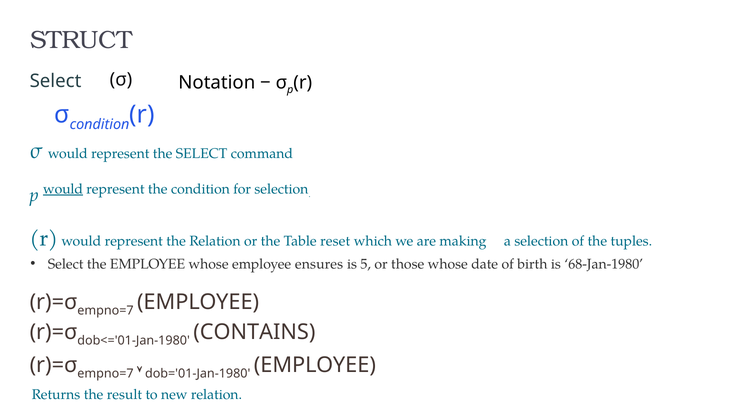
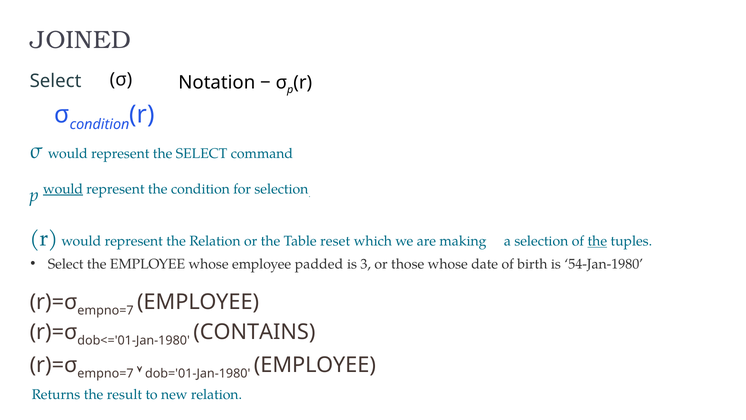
STRUCT: STRUCT -> JOINED (81, 40)
the underline: none -> present (597, 241)
ensures: ensures -> padded (319, 264)
5: 5 -> 3 (366, 264)
68-Jan-1980: 68-Jan-1980 -> 54-Jan-1980 (604, 264)
